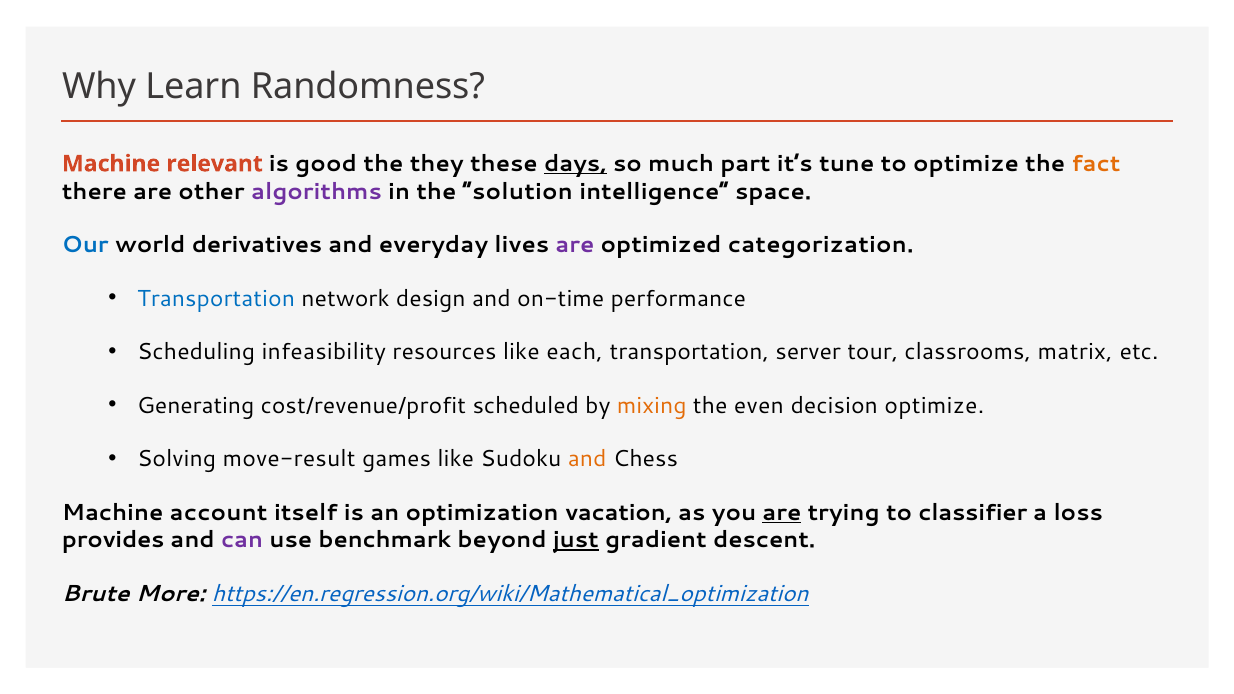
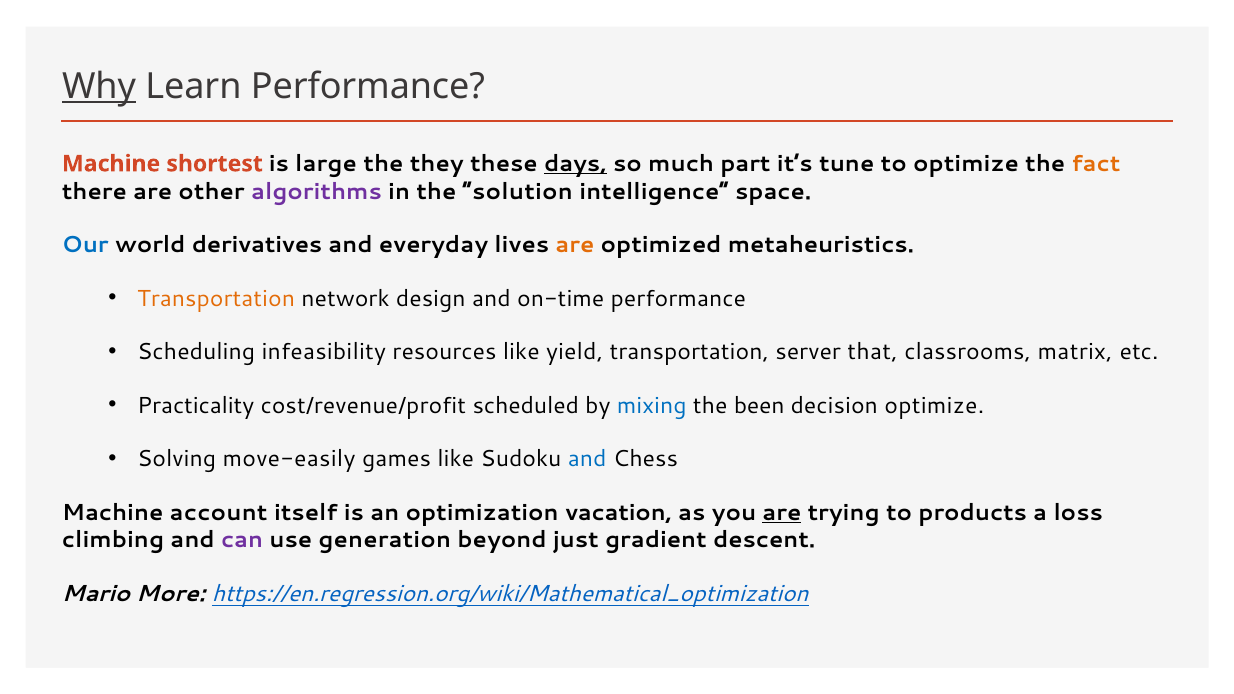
Why underline: none -> present (99, 86)
Learn Randomness: Randomness -> Performance (368, 86)
relevant: relevant -> shortest (215, 164)
good: good -> large (326, 164)
are colour: purple -> orange (575, 245)
categorization: categorization -> metaheuristics (821, 245)
Transportation colour: blue -> orange (216, 299)
each: each -> yield (575, 352)
tour: tour -> that (873, 352)
Generating: Generating -> Practicality (196, 405)
mixing colour: orange -> blue (652, 405)
even: even -> been (759, 405)
move-result: move-result -> move-easily (289, 459)
and colour: orange -> blue (587, 459)
classifier: classifier -> products (973, 512)
provides: provides -> climbing (113, 540)
benchmark: benchmark -> generation (385, 540)
just underline: present -> none (576, 540)
Brute: Brute -> Mario (96, 594)
